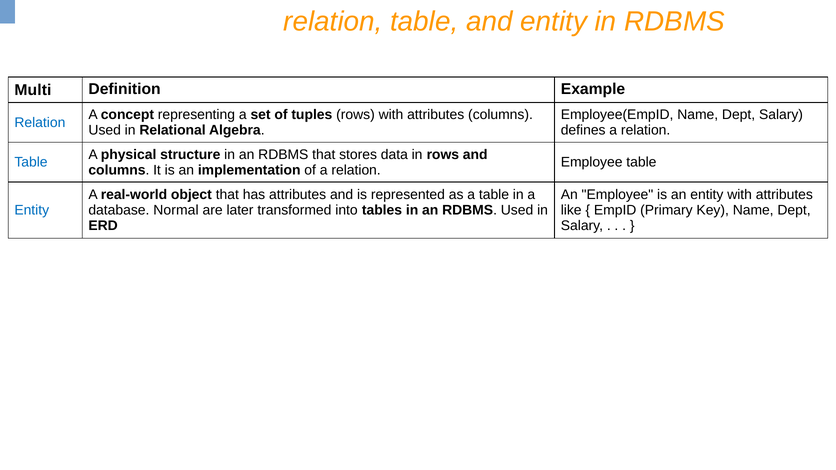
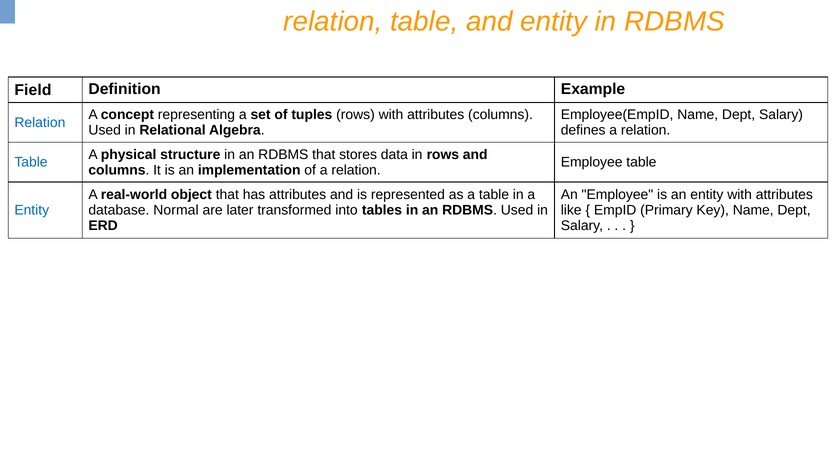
Multi: Multi -> Field (33, 90)
